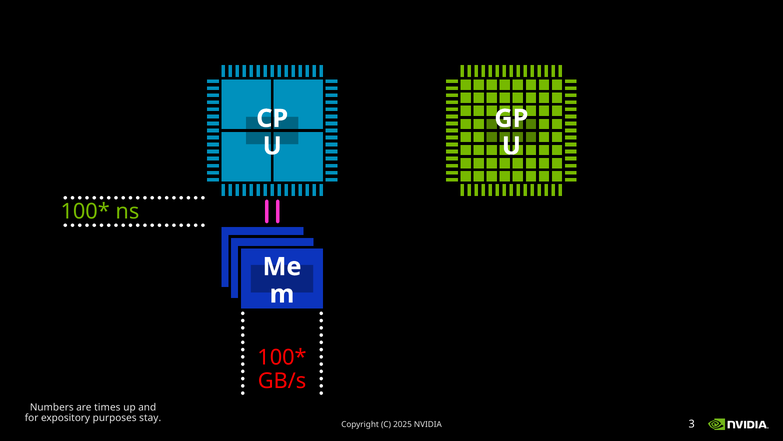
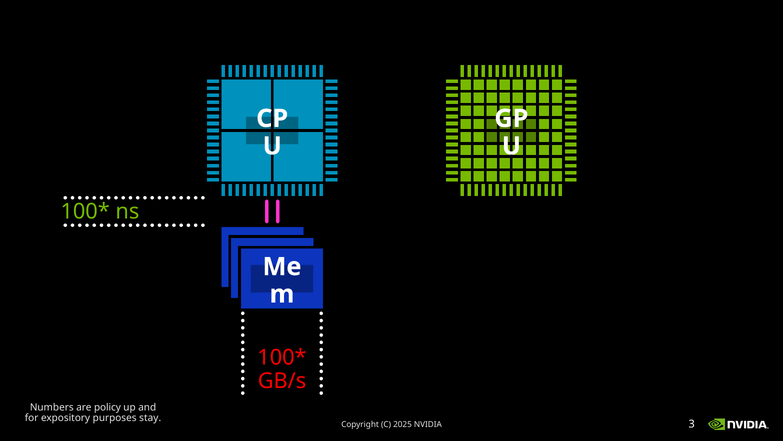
times: times -> policy (107, 407)
